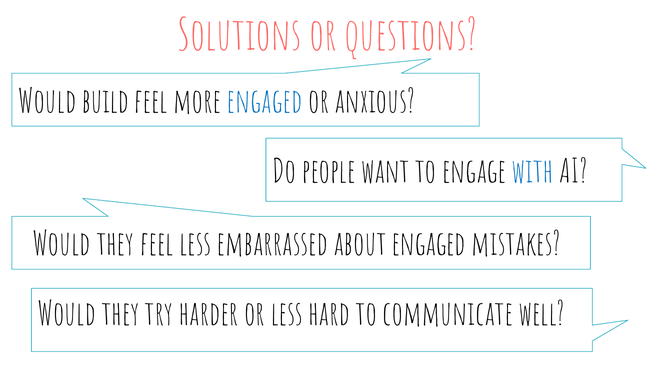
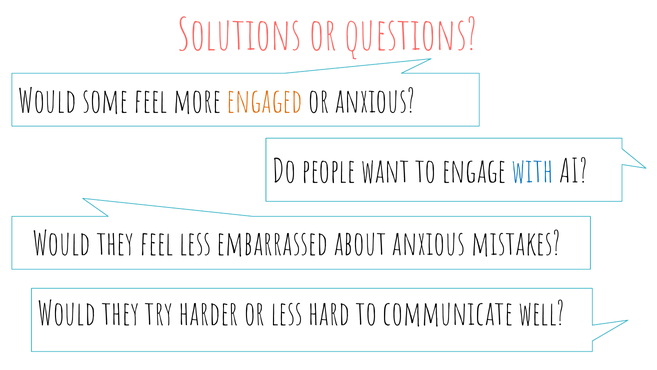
build: build -> some (105, 102)
engaged colour: blue -> orange (265, 102)
about engaged: engaged -> anxious (429, 244)
